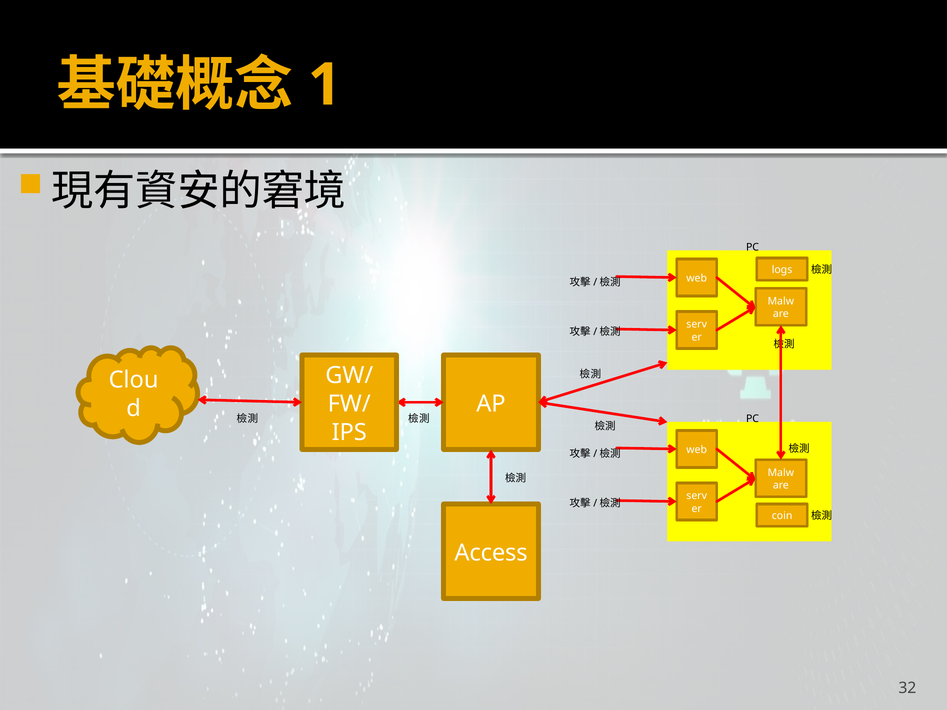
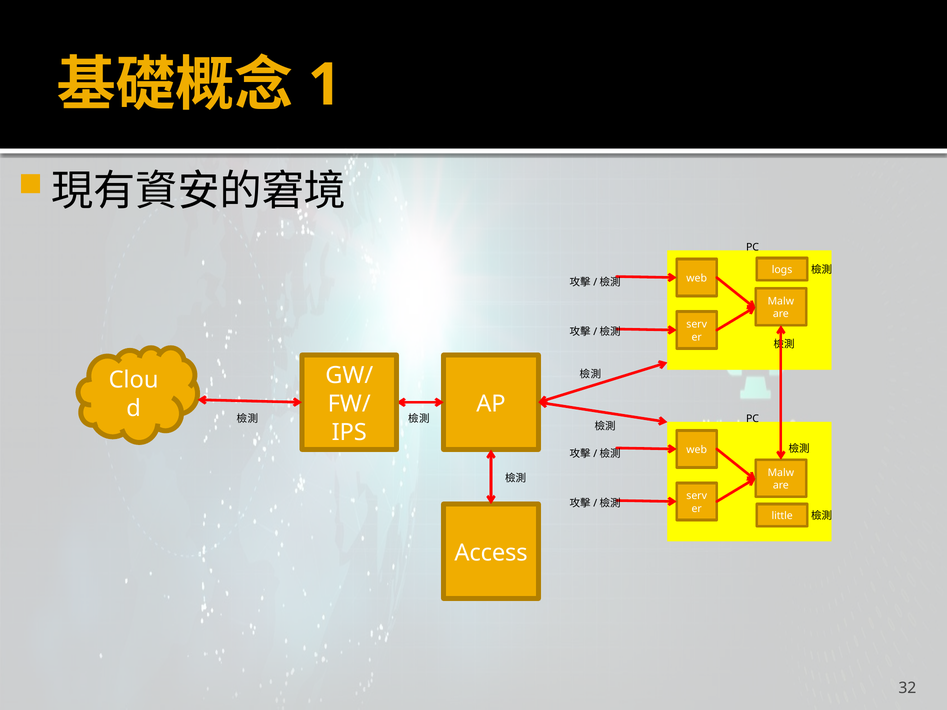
coin: coin -> little (782, 516)
